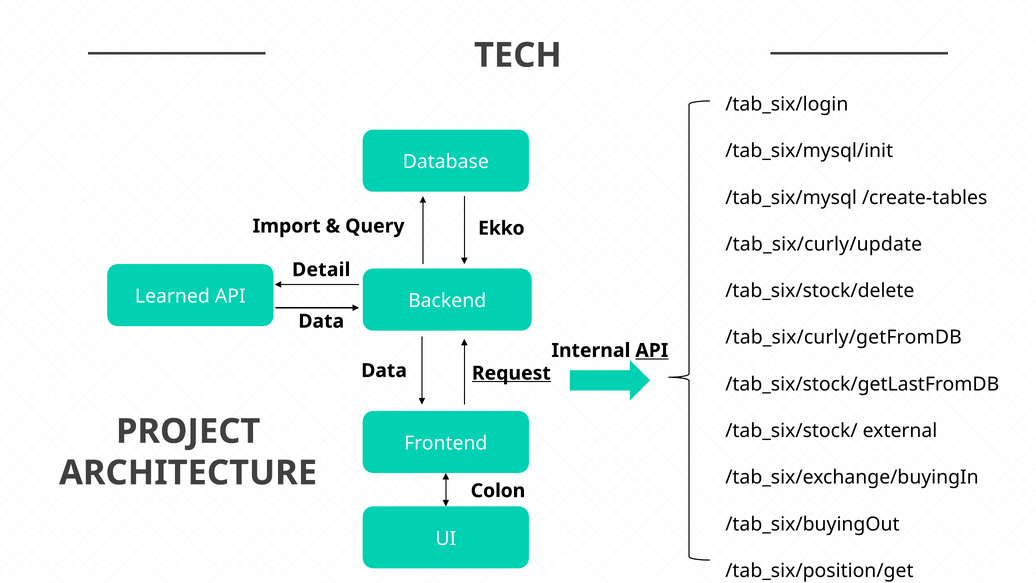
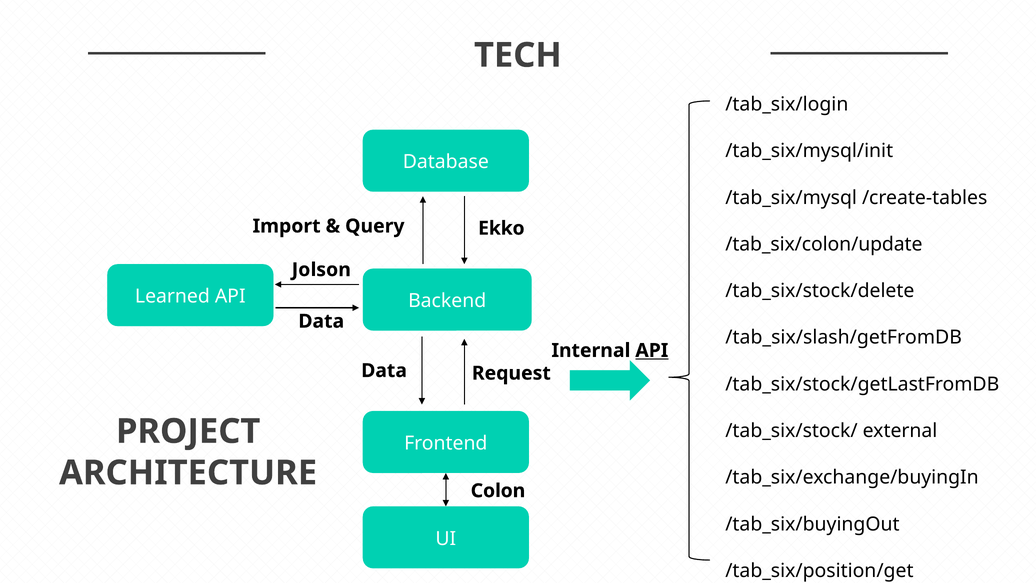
/tab_six/curly/update: /tab_six/curly/update -> /tab_six/colon/update (824, 244)
Detail: Detail -> Jolson (321, 270)
/tab_six/curly/getFromDB: /tab_six/curly/getFromDB -> /tab_six/slash/getFromDB (844, 337)
Request underline: present -> none (511, 373)
